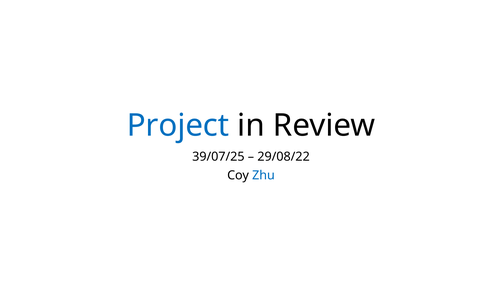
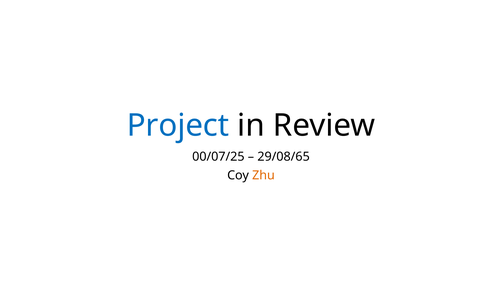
39/07/25: 39/07/25 -> 00/07/25 (218, 157)
29/08/22: 29/08/22 -> 29/08/65 (284, 157)
Zhu colour: blue -> orange (263, 176)
